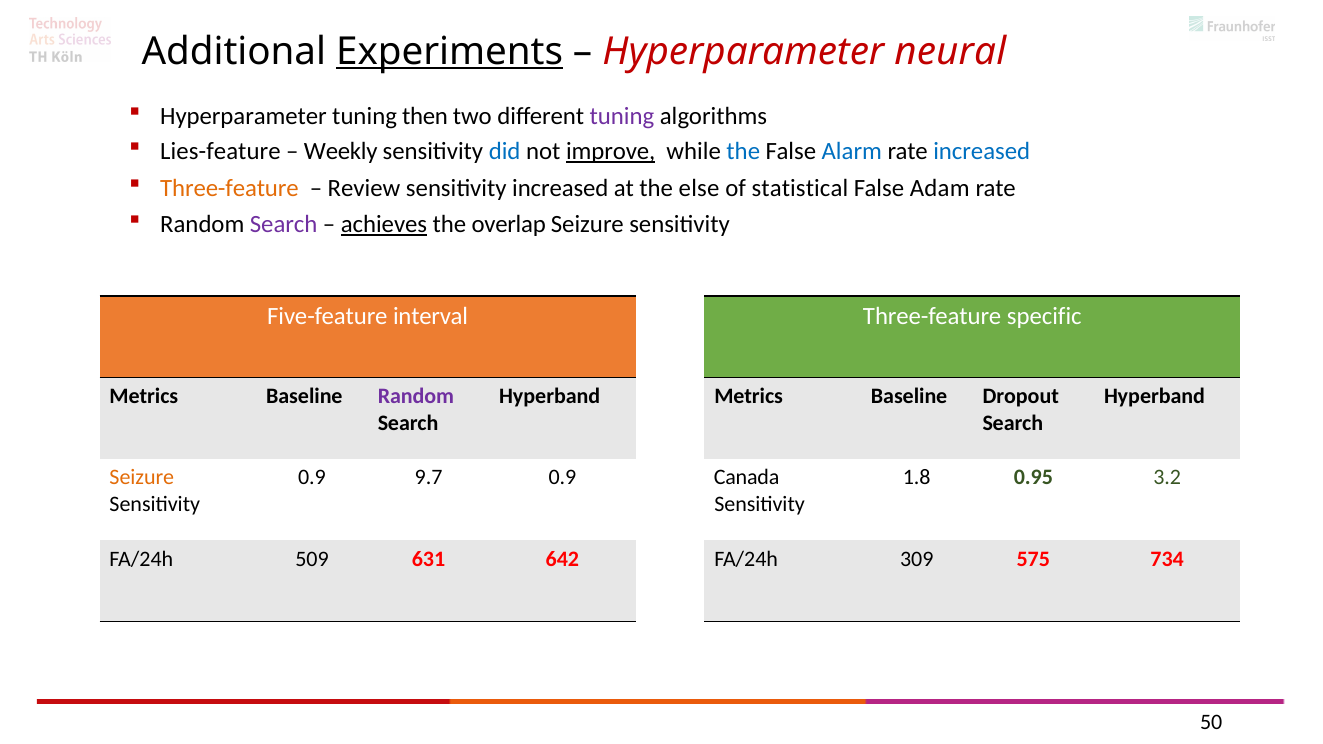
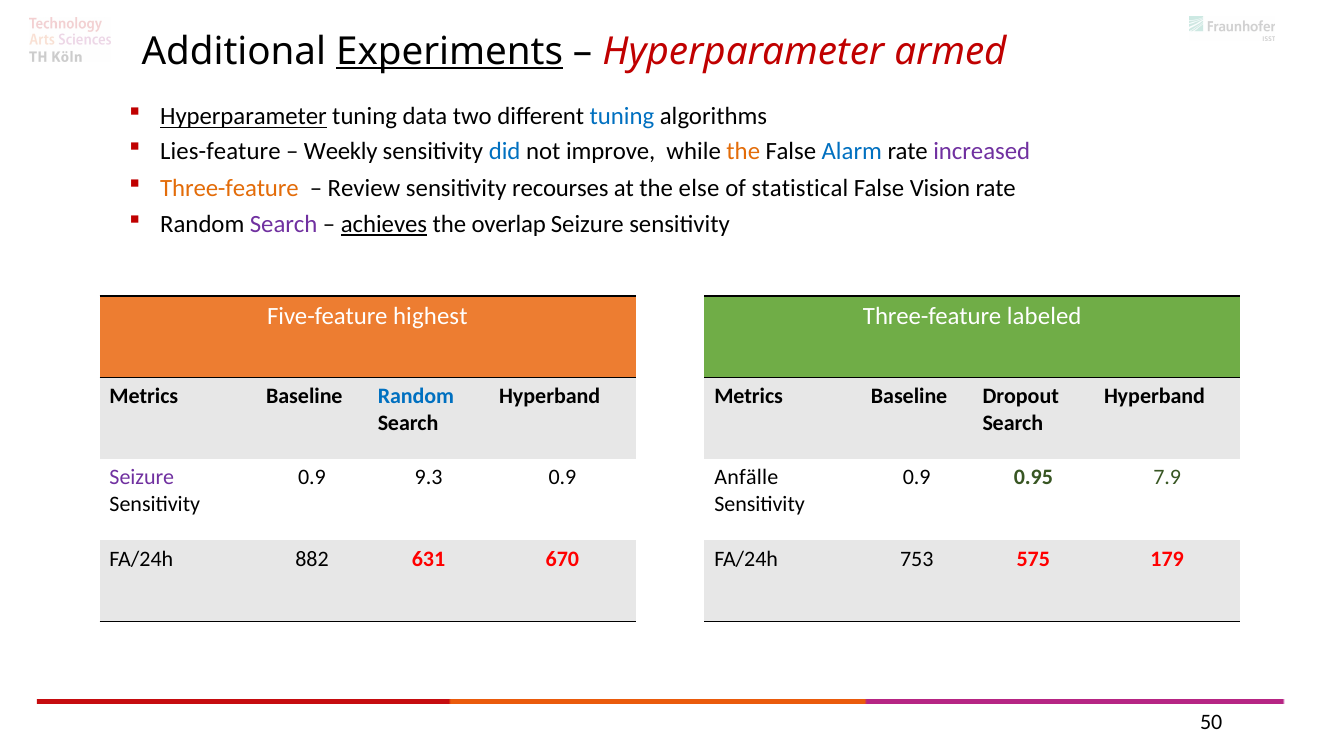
neural: neural -> armed (950, 52)
Hyperparameter underline: none -> present (243, 117)
then: then -> data (425, 117)
tuning colour: purple -> blue (622, 117)
improve underline: present -> none (611, 151)
the colour: blue -> orange (743, 151)
increased colour: blue -> purple (982, 151)
sensitivity increased: increased -> recourses (560, 188)
Adam: Adam -> Vision (940, 188)
interval: interval -> highest (430, 317)
specific: specific -> labeled (1044, 317)
Random colour: purple -> blue (416, 396)
Seizure colour: orange -> purple (142, 478)
9.7: 9.7 -> 9.3 (429, 478)
Canada: Canada -> Anfälle (746, 478)
1.8: 1.8 -> 0.9 (917, 478)
3.2: 3.2 -> 7.9 (1167, 478)
509: 509 -> 882 (312, 559)
642: 642 -> 670 (562, 559)
309: 309 -> 753 (917, 559)
734: 734 -> 179 (1167, 559)
